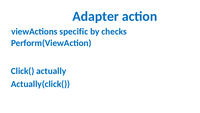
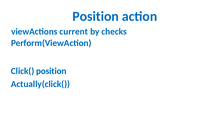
Adapter: Adapter -> Position (96, 16)
specific: specific -> current (74, 31)
Click( actually: actually -> position (51, 71)
